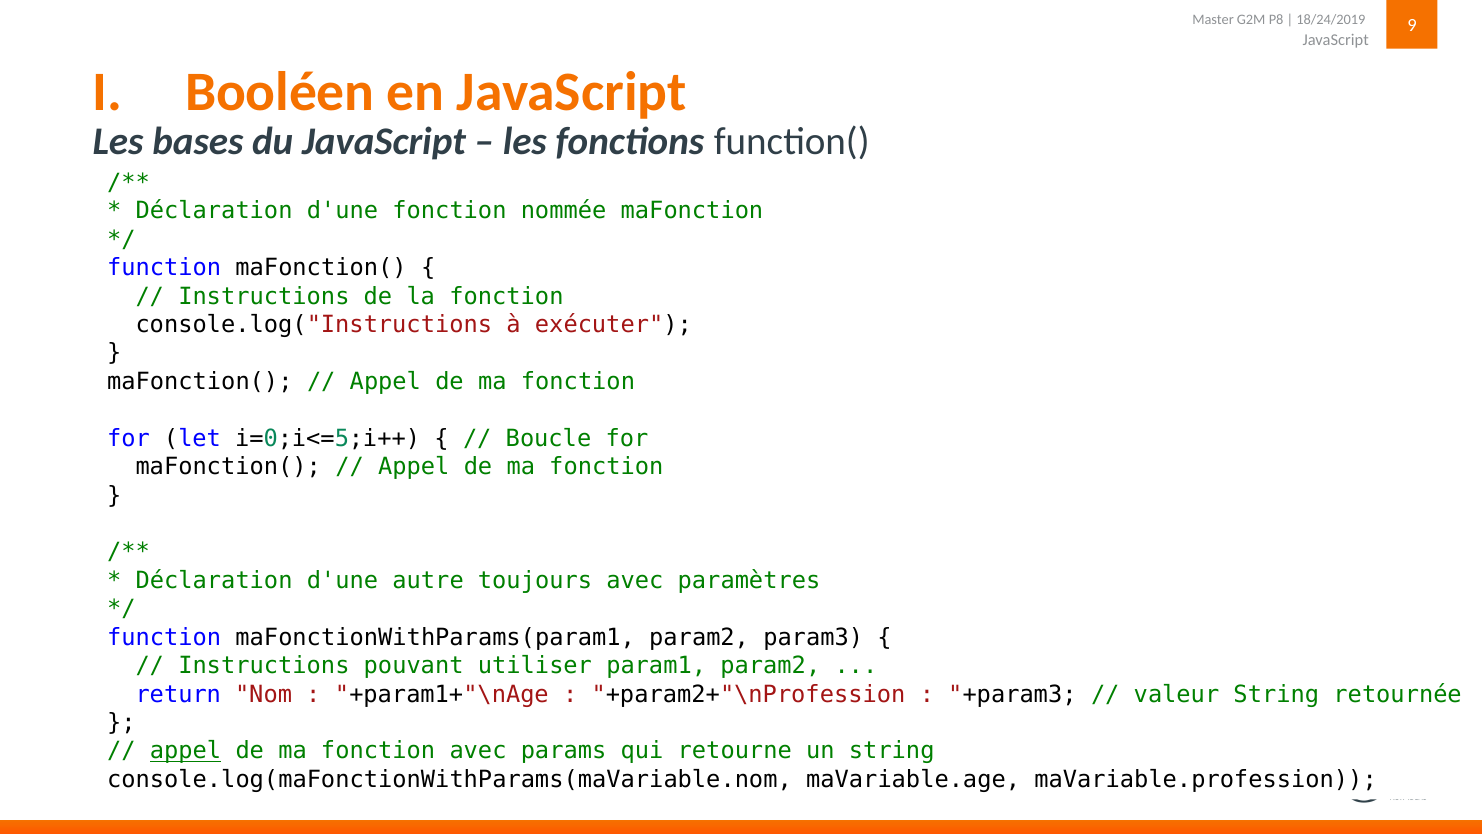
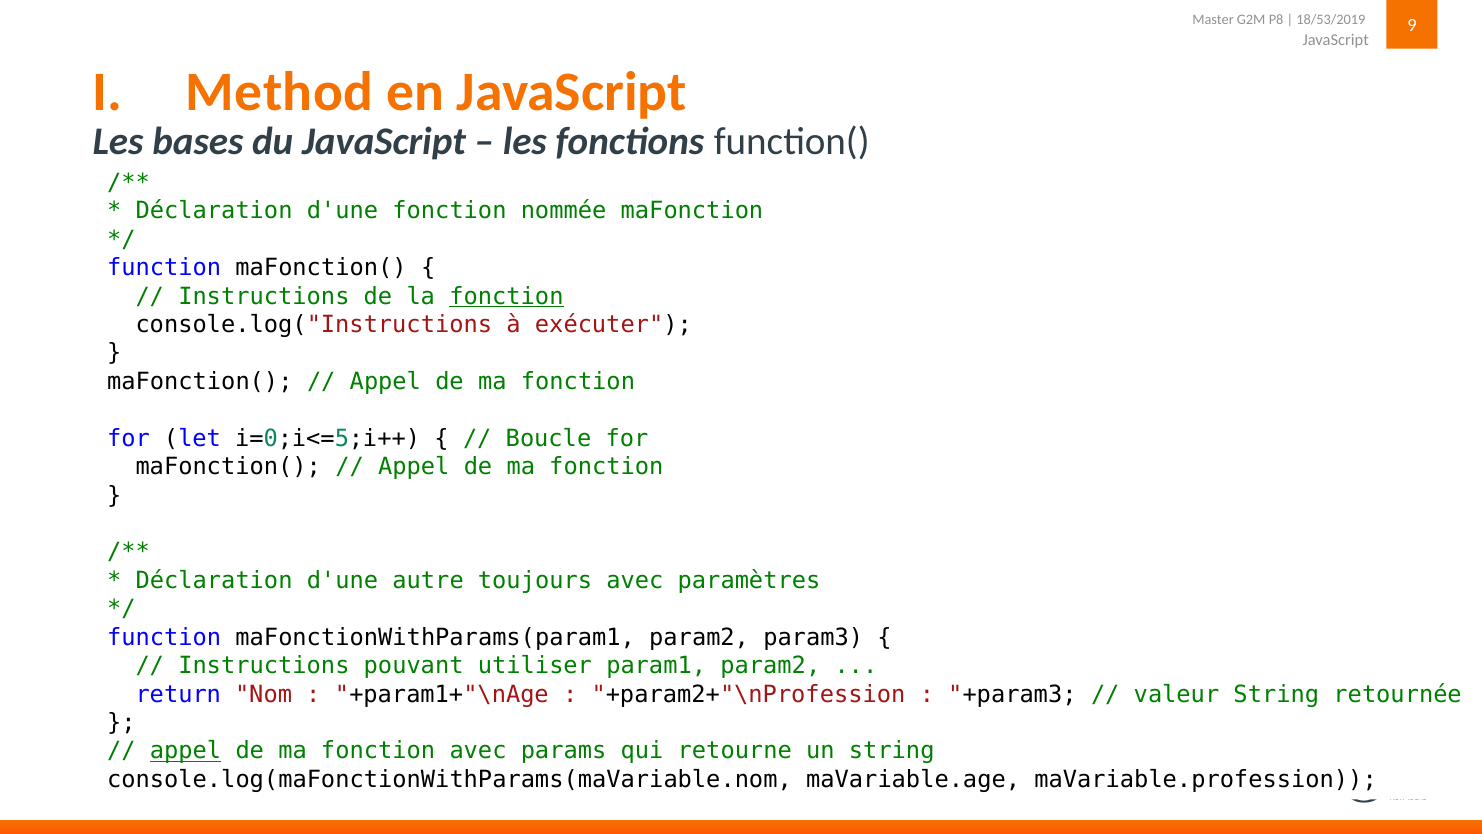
18/24/2019: 18/24/2019 -> 18/53/2019 (1331, 20)
Booléen: Booléen -> Method (279, 92)
fonction underline: none -> present (506, 296)
